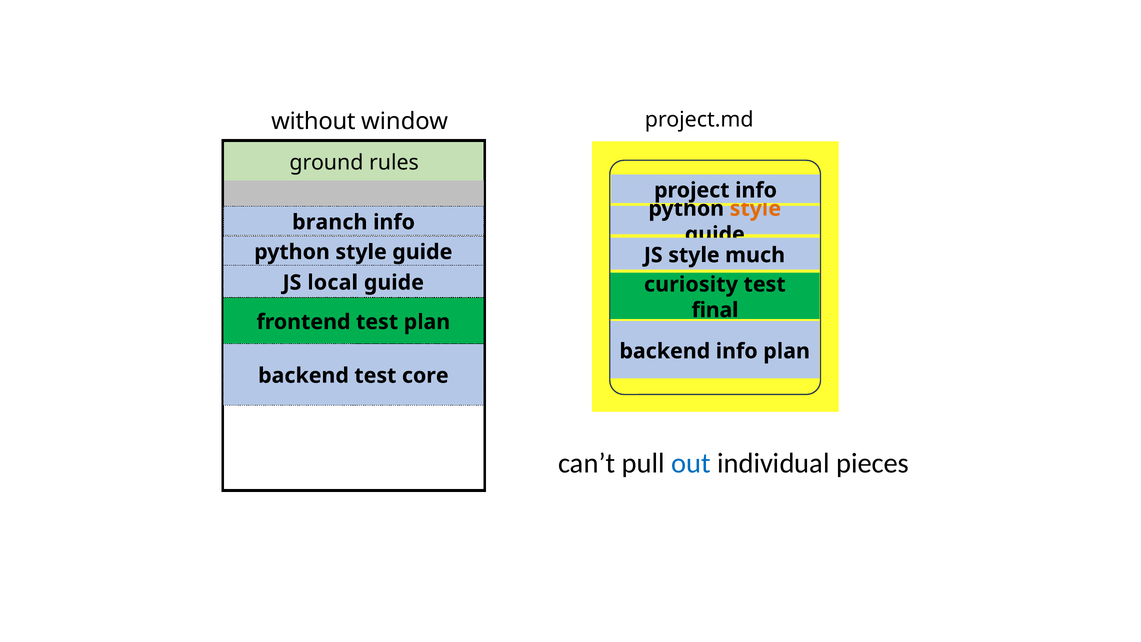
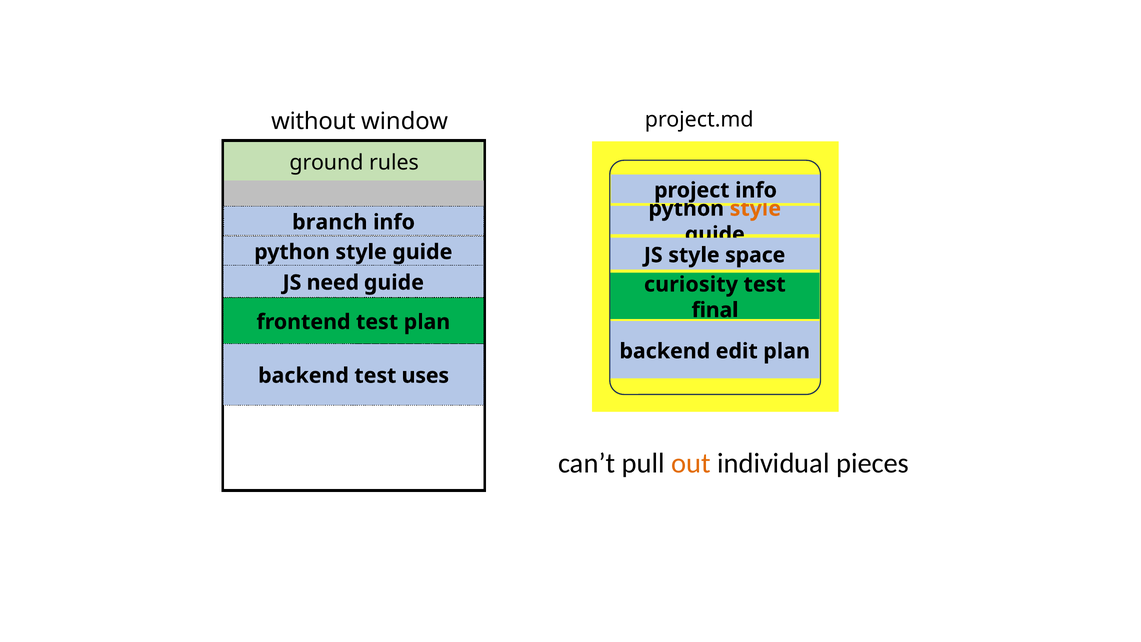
much: much -> space (755, 255)
local: local -> need (333, 283)
backend info: info -> edit (737, 351)
core: core -> uses (425, 376)
out colour: blue -> orange (691, 463)
